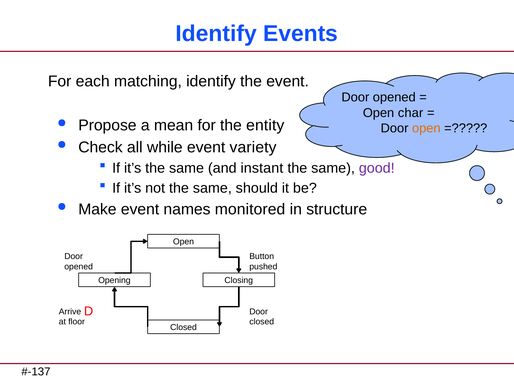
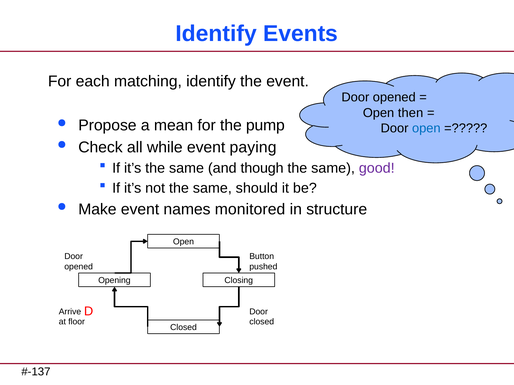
char: char -> then (411, 113)
entity: entity -> pump (265, 126)
open colour: orange -> blue (426, 128)
variety: variety -> paying (253, 147)
instant: instant -> though (262, 168)
